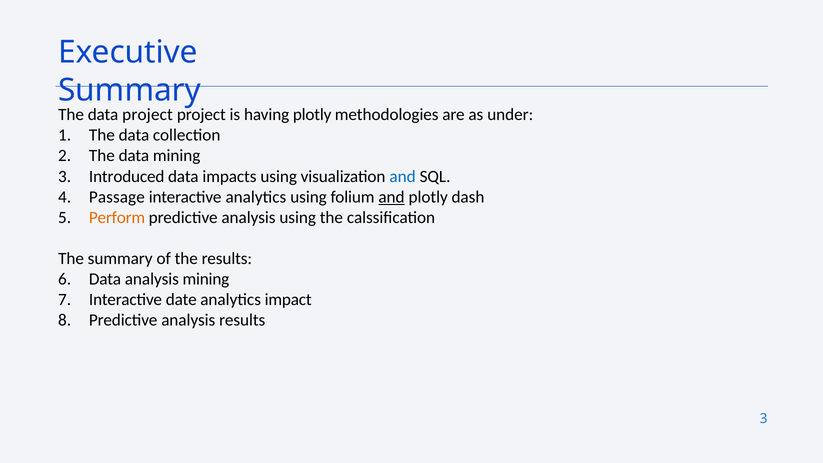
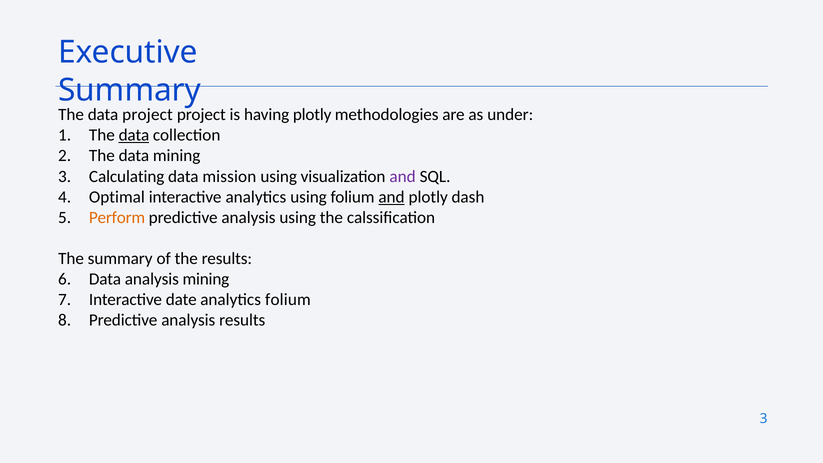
data underline: none -> present (134, 135)
Introduced: Introduced -> Calculating (127, 176)
impacts: impacts -> mission (229, 176)
and colour: blue -> purple (403, 176)
Passage: Passage -> Optimal (117, 197)
analytics impact: impact -> folium (288, 300)
